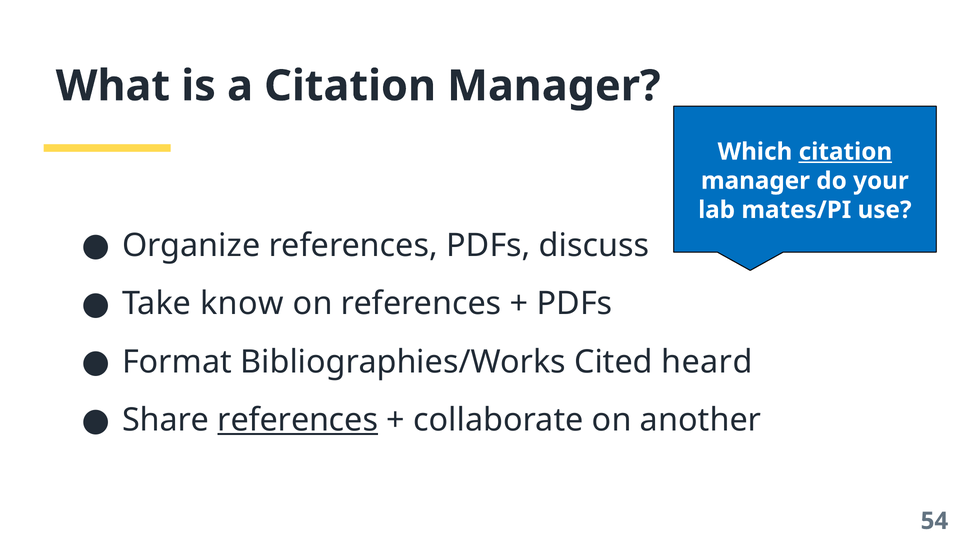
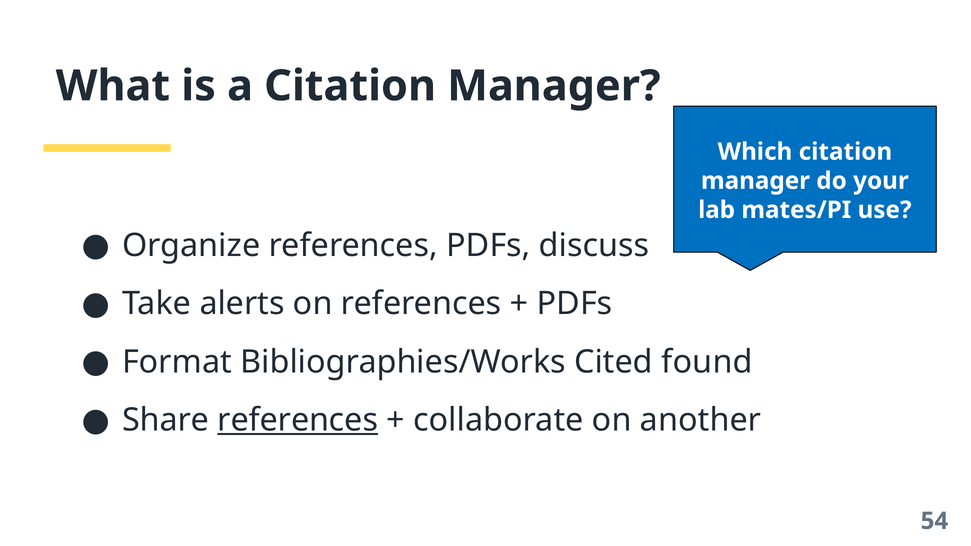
citation underline: present -> none (845, 152)
know: know -> alerts (242, 304)
heard: heard -> found (707, 362)
